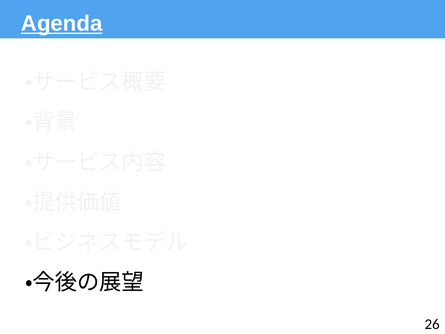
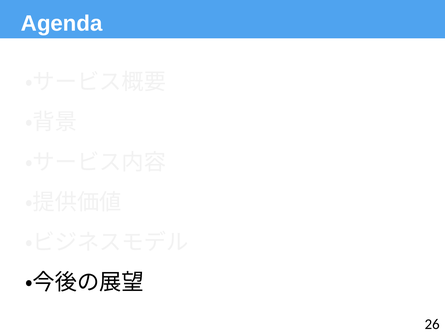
Agenda underline: present -> none (62, 24)
